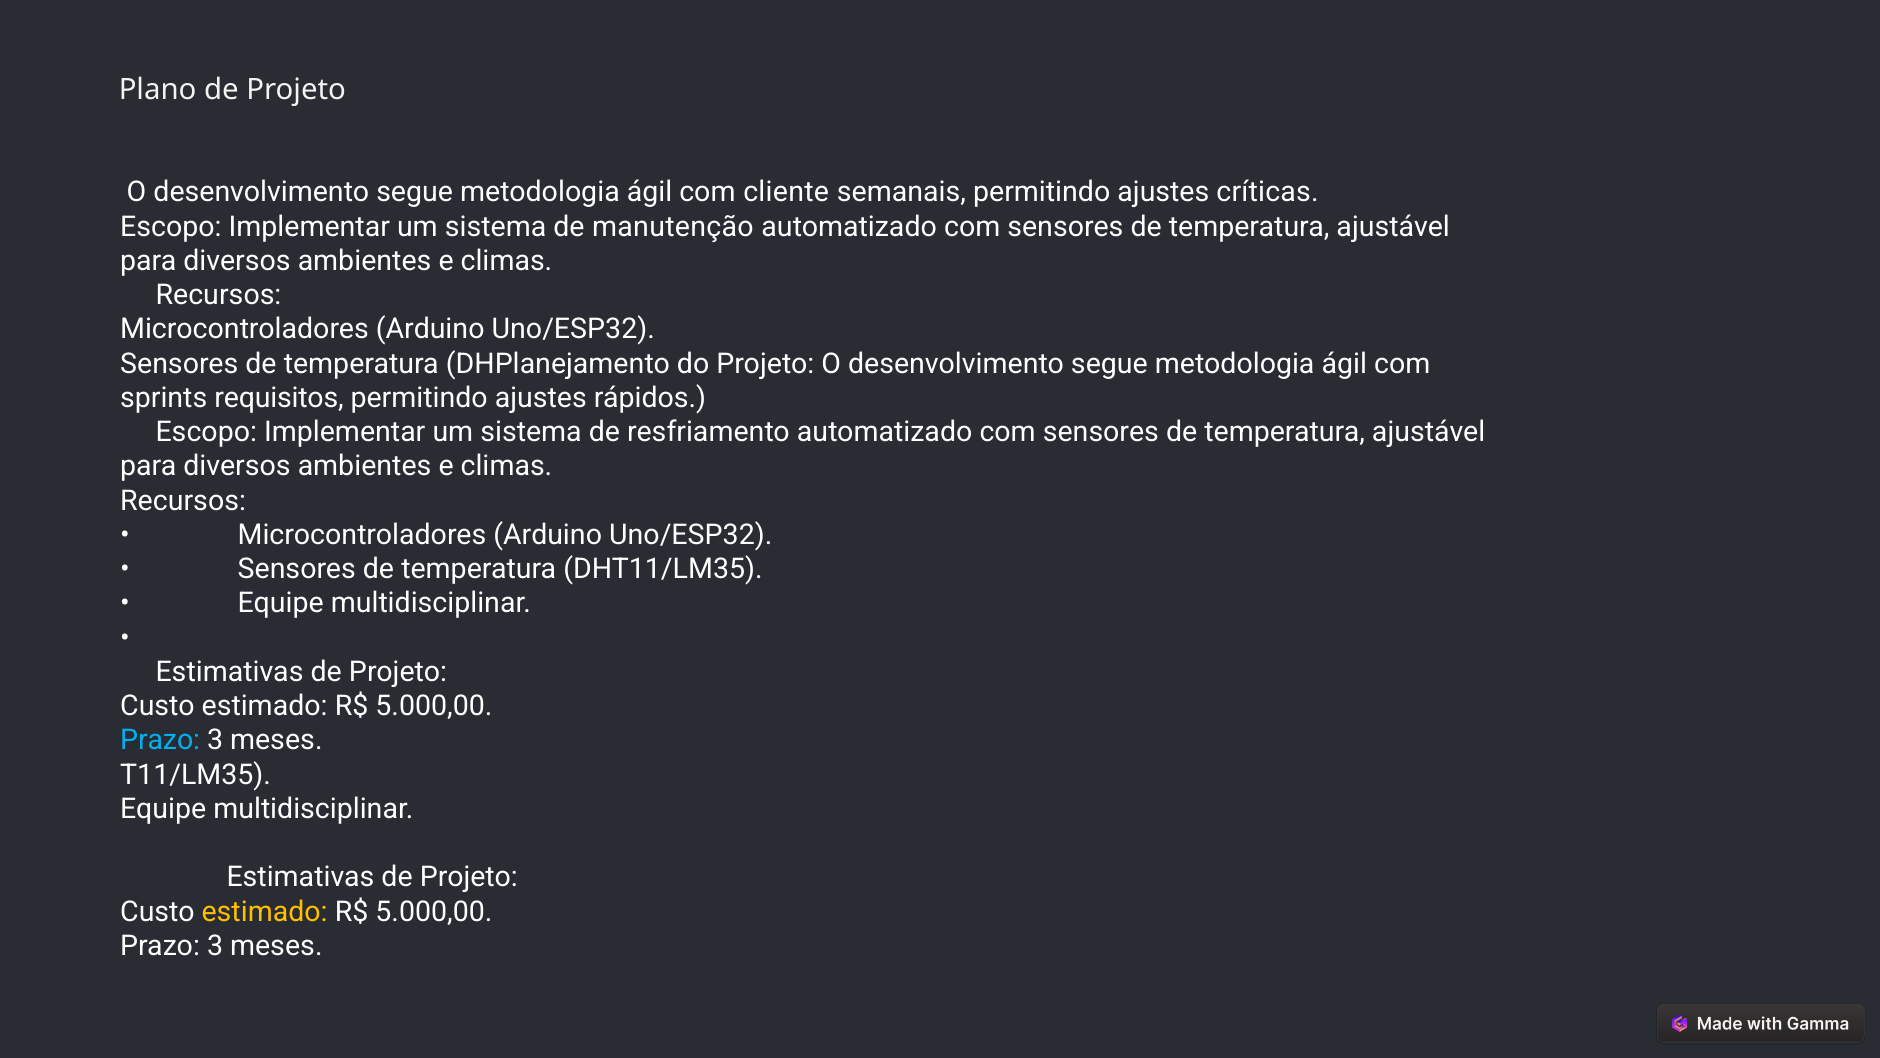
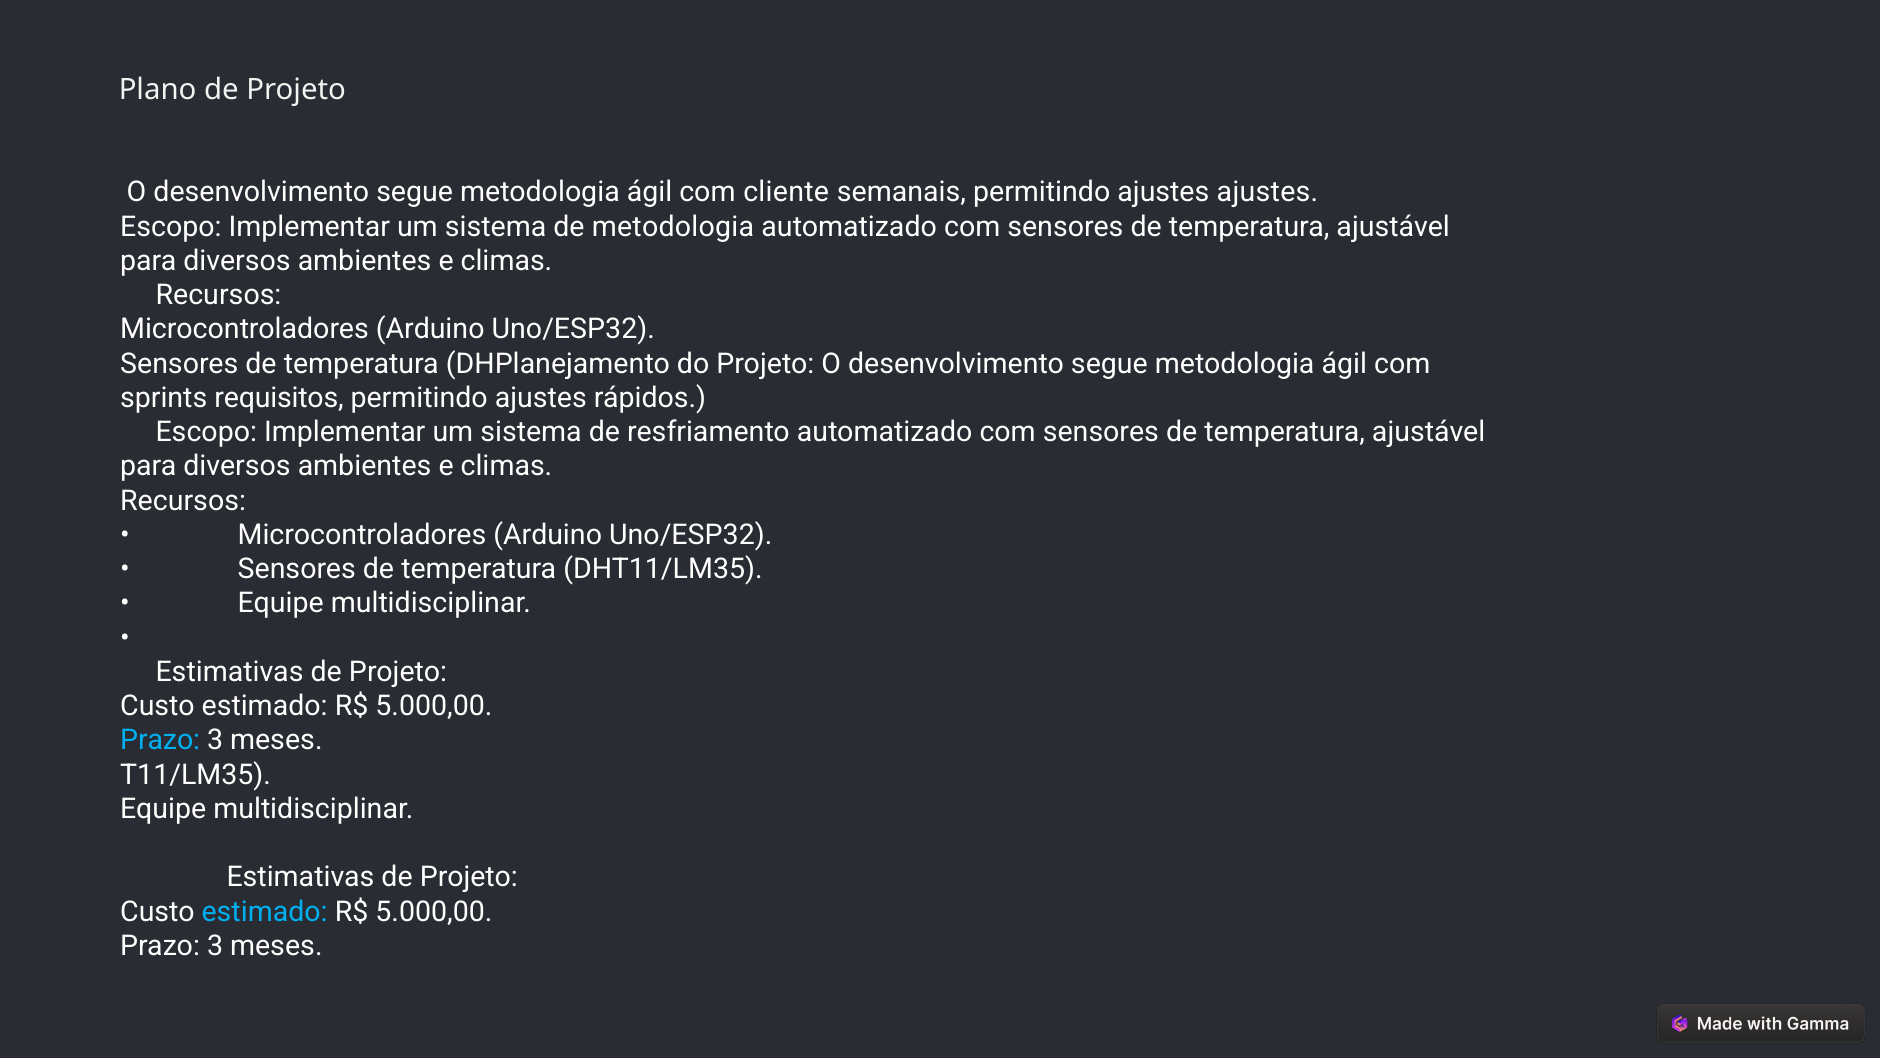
ajustes críticas: críticas -> ajustes (1267, 192)
de manutenção: manutenção -> metodologia (673, 227)
estimado colour: yellow -> light blue (265, 911)
